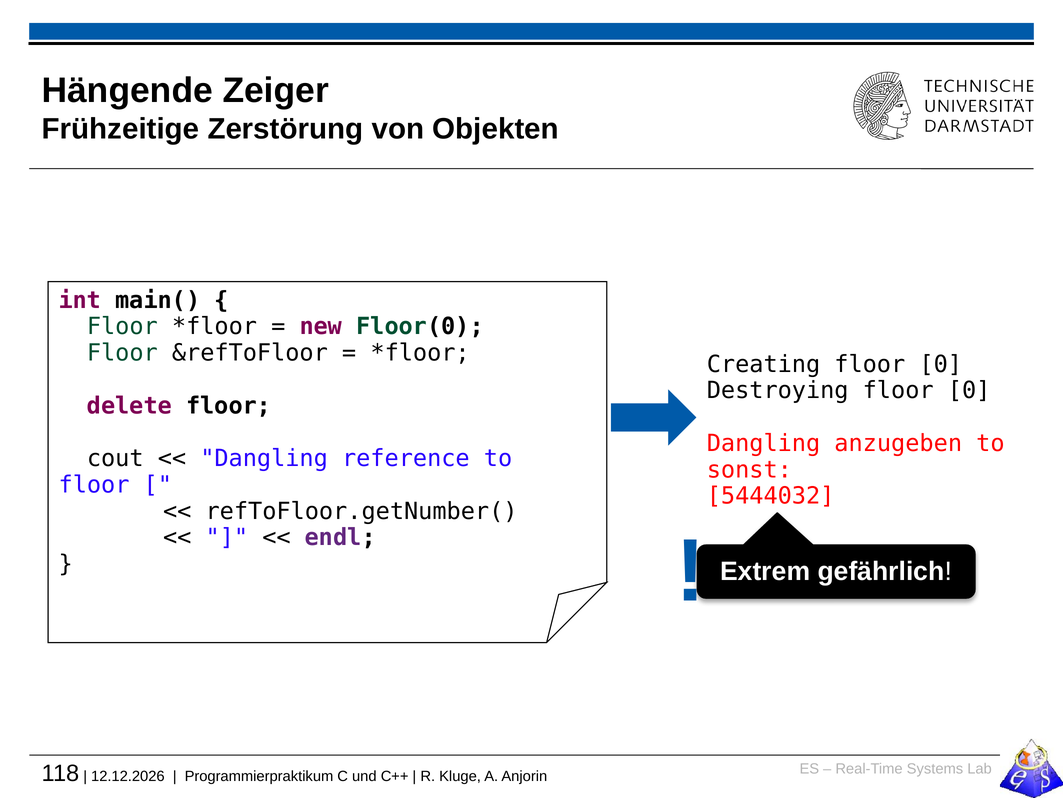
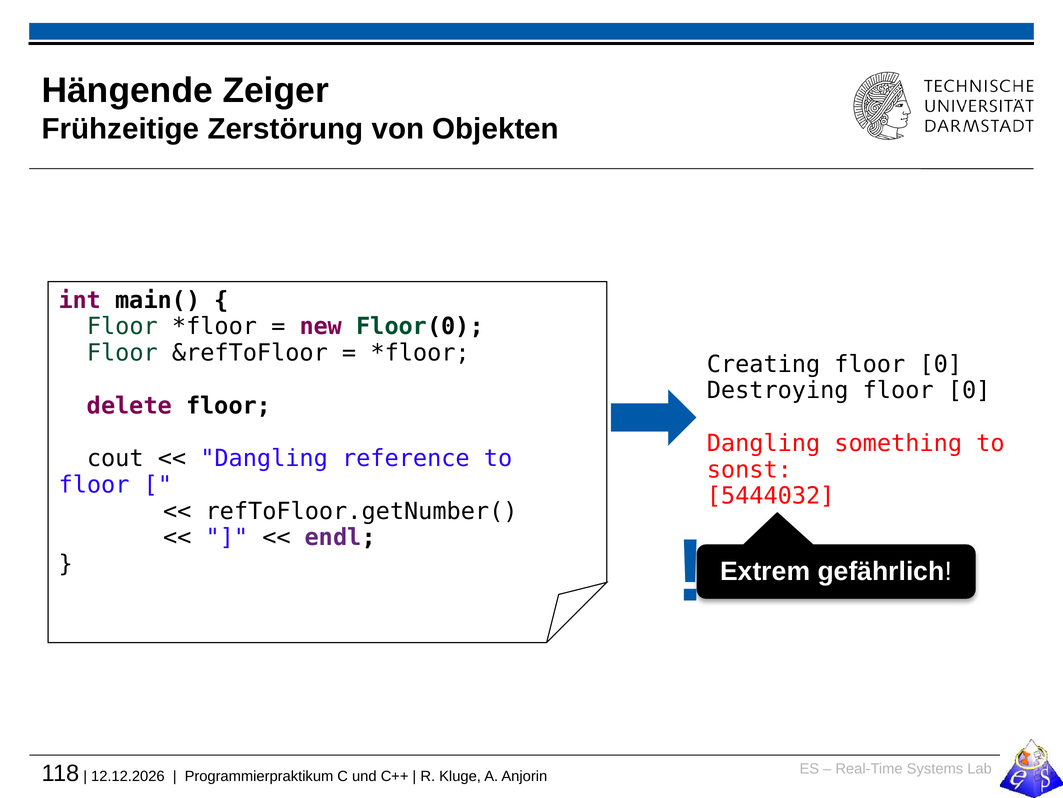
anzugeben: anzugeben -> something (898, 443)
